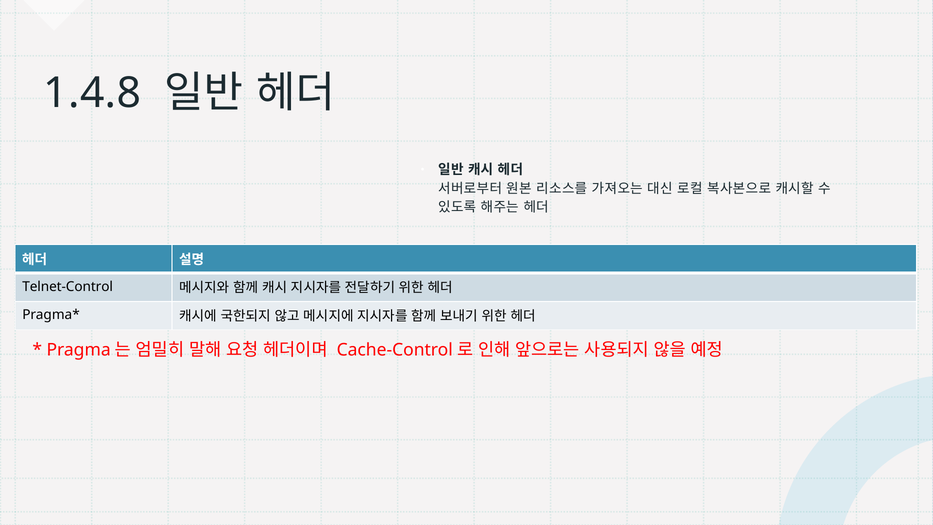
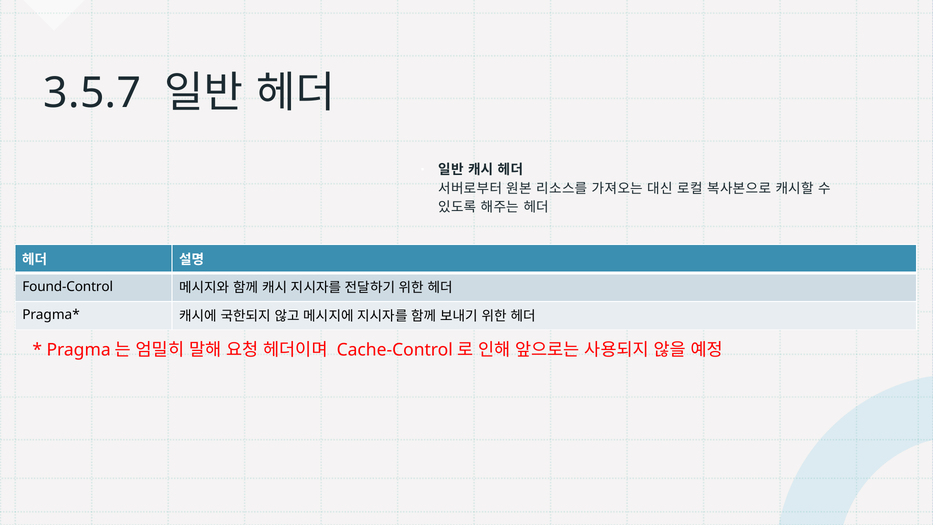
1.4.8: 1.4.8 -> 3.5.7 (92, 93)
Telnet-Control: Telnet-Control -> Found-Control (68, 287)
